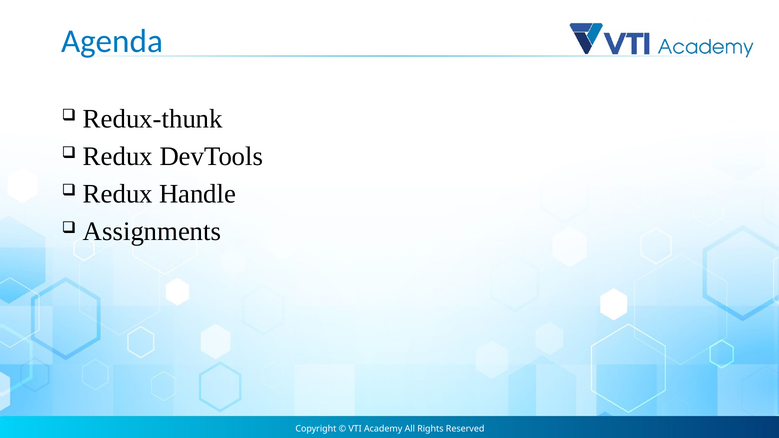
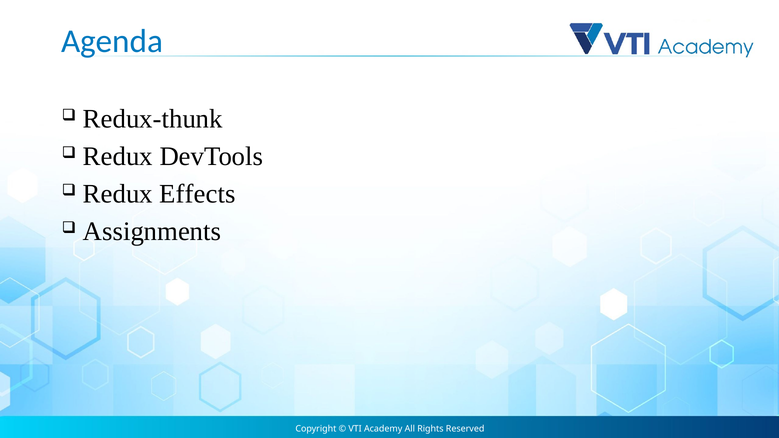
Handle: Handle -> Effects (197, 194)
